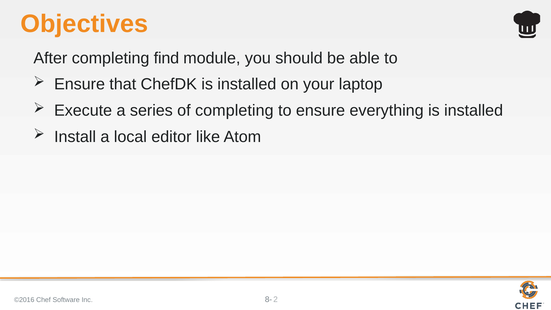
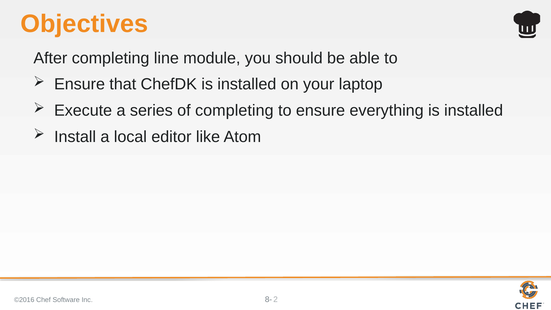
find: find -> line (166, 58)
